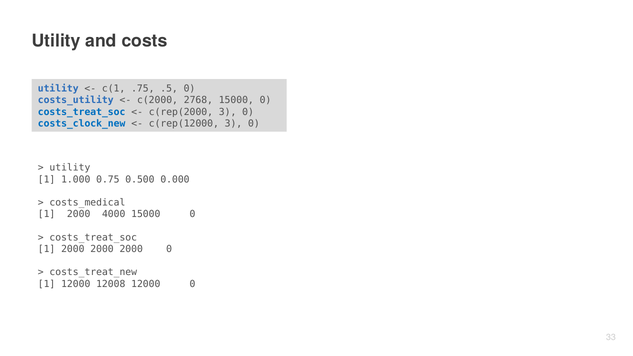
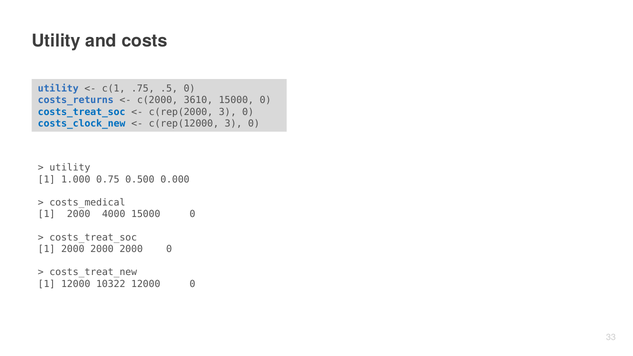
costs_utility: costs_utility -> costs_returns (76, 100)
2768: 2768 -> 3610 (198, 100)
12008: 12008 -> 10322 (111, 284)
